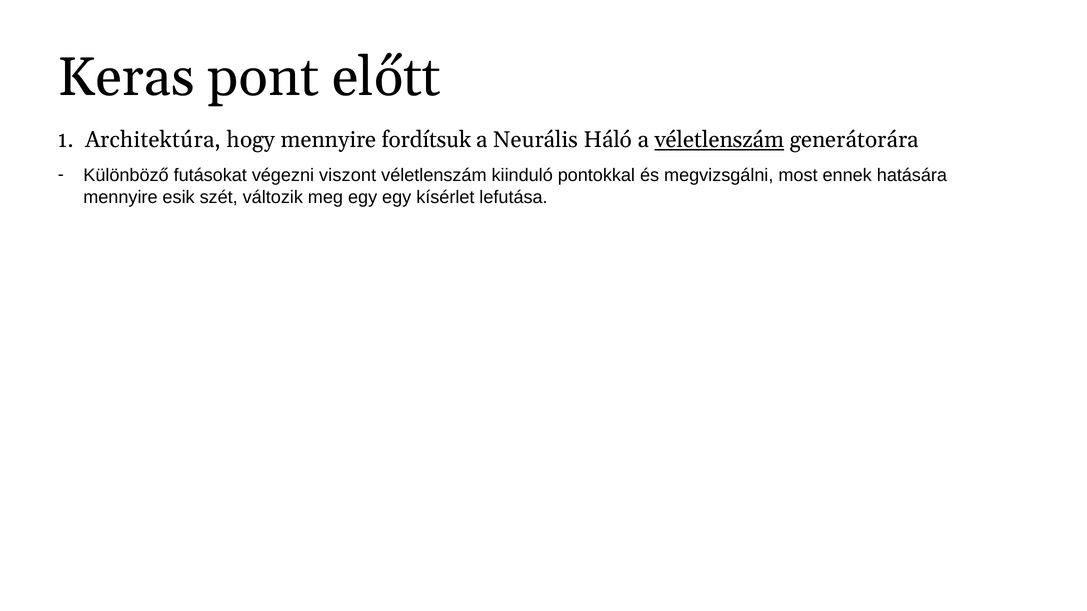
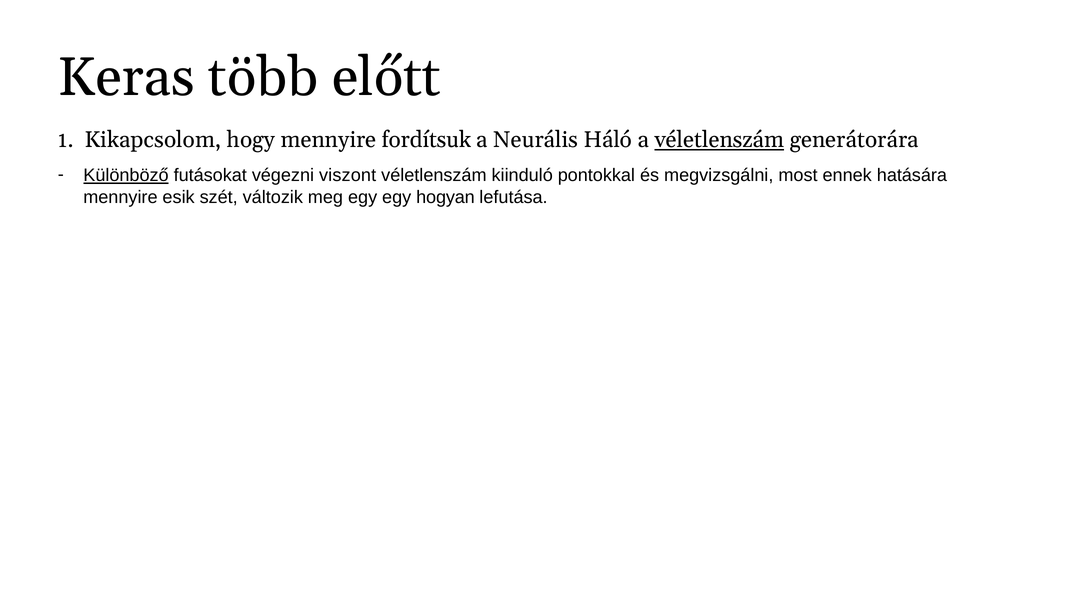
pont: pont -> több (263, 77)
Architektúra: Architektúra -> Kikapcsolom (153, 140)
Különböző underline: none -> present (126, 176)
kísérlet: kísérlet -> hogyan (445, 197)
